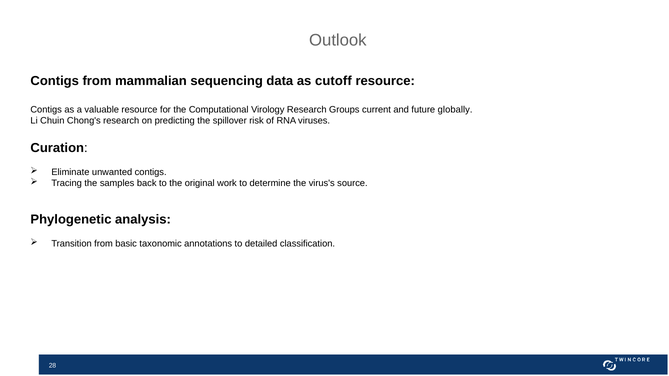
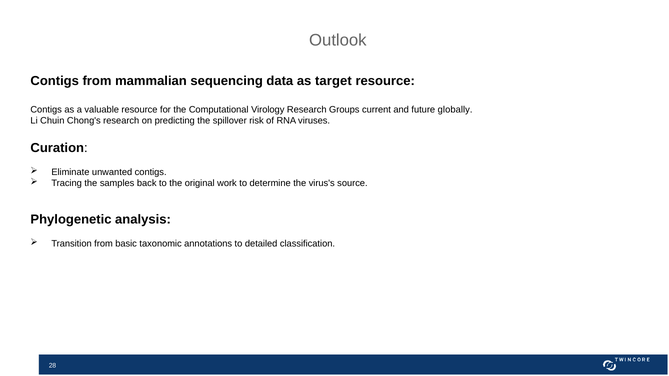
cutoff: cutoff -> target (333, 81)
